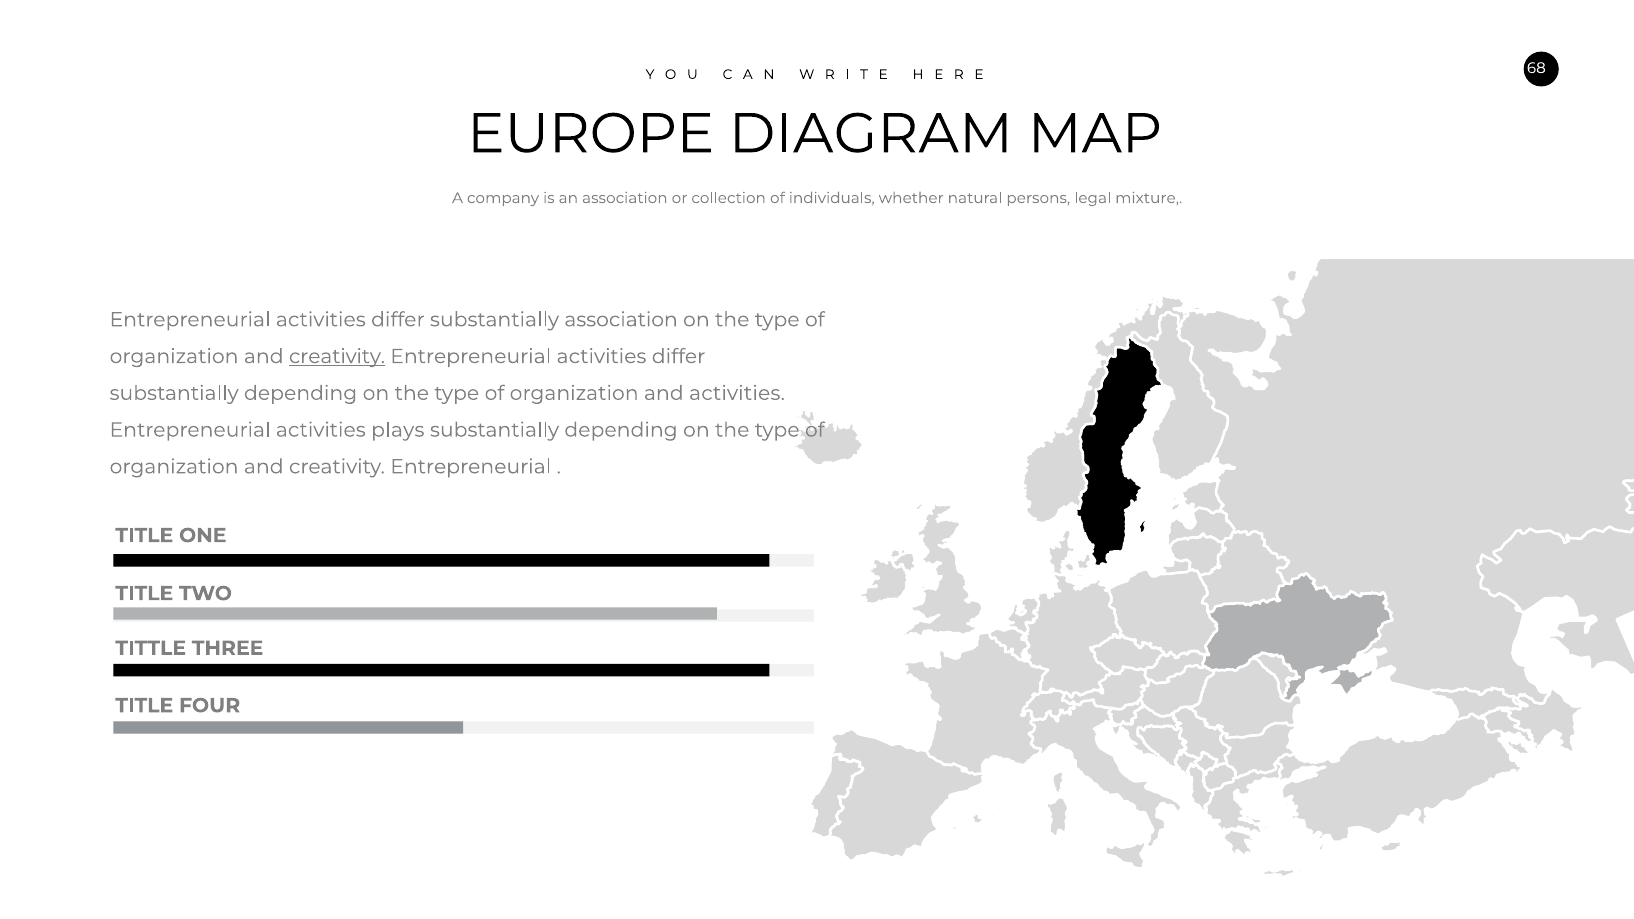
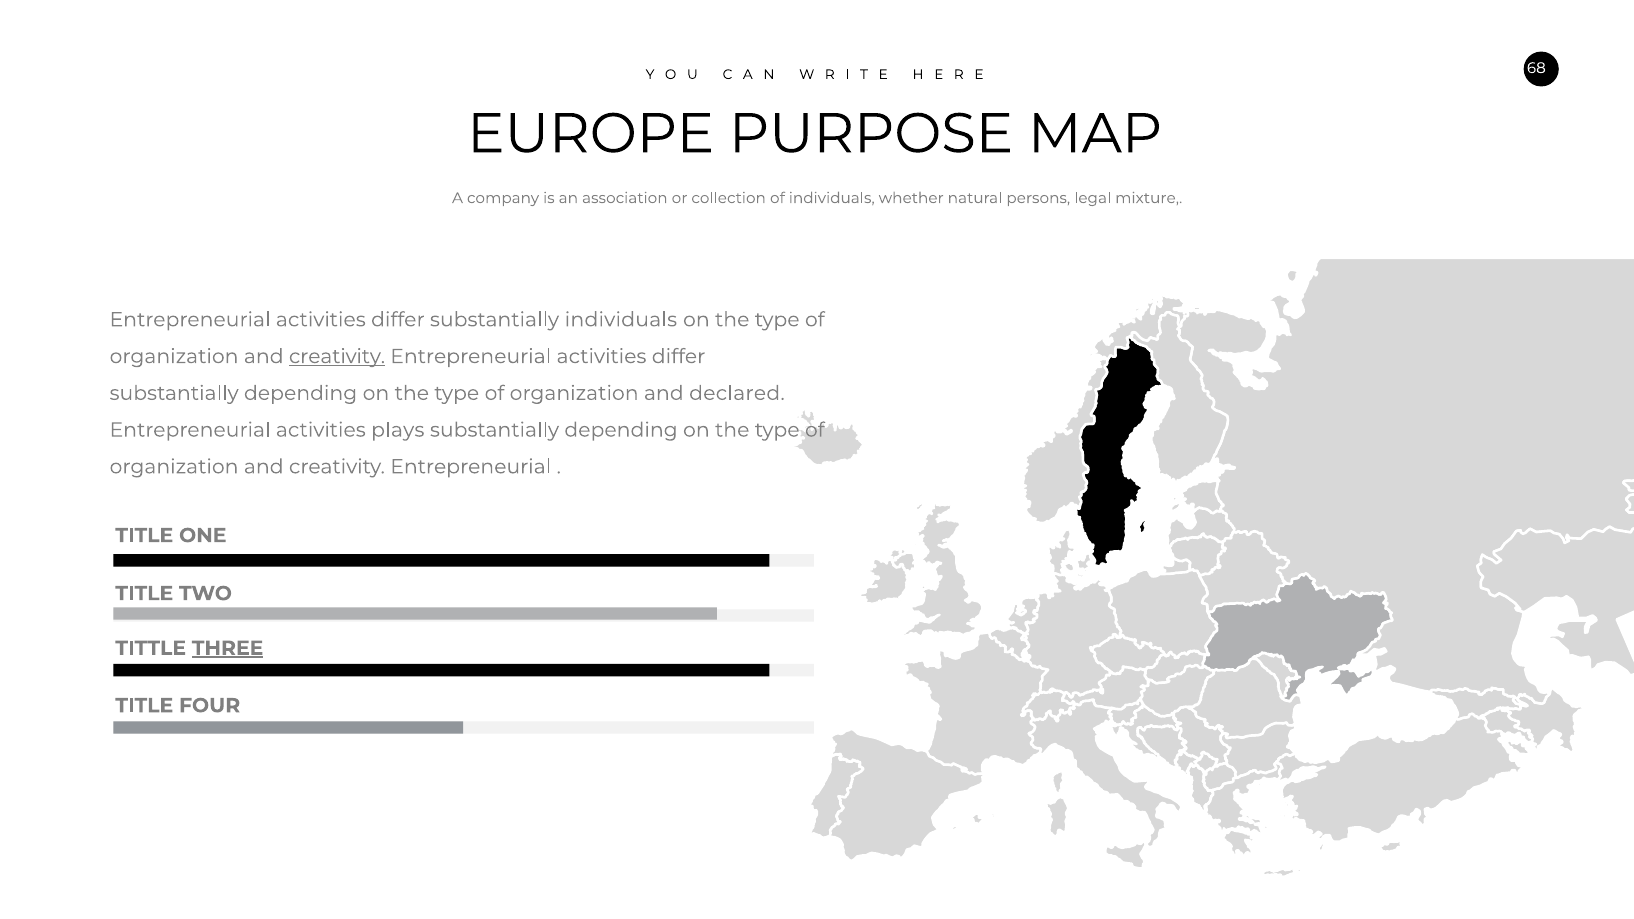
DIAGRAM: DIAGRAM -> PURPOSE (871, 134)
substantially association: association -> individuals (621, 320)
and activities: activities -> declared (737, 393)
THREE underline: none -> present (228, 648)
